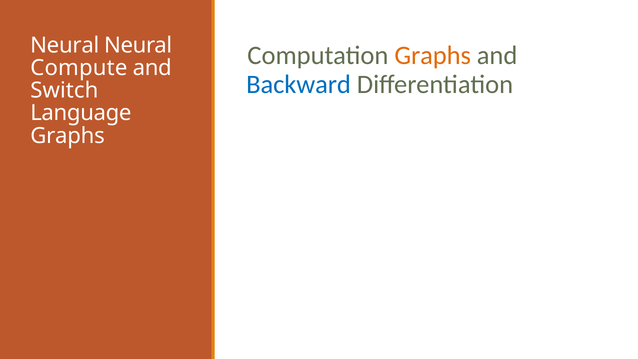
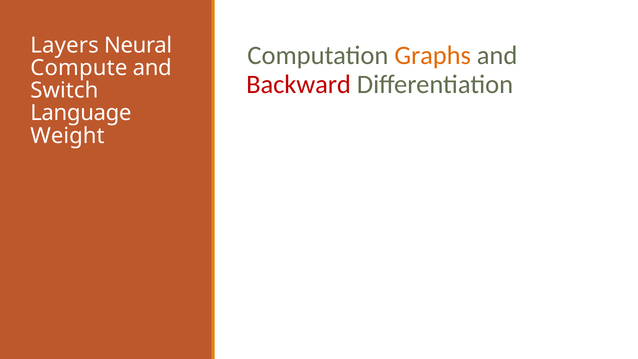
Neural: Neural -> Layers (65, 45)
Backward colour: blue -> red (299, 84)
Graphs: Graphs -> Weight (67, 136)
